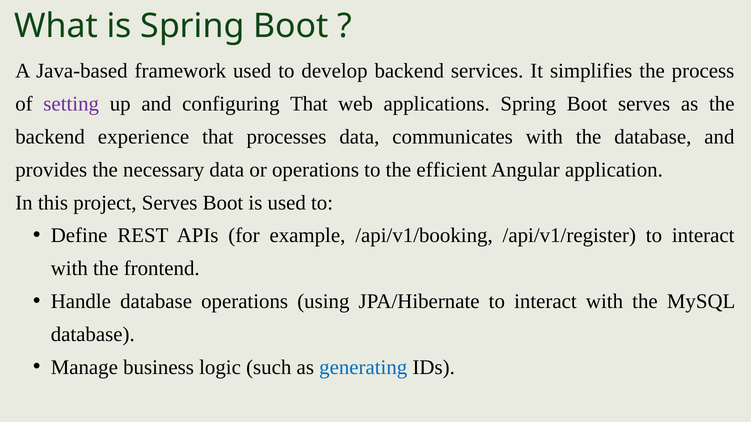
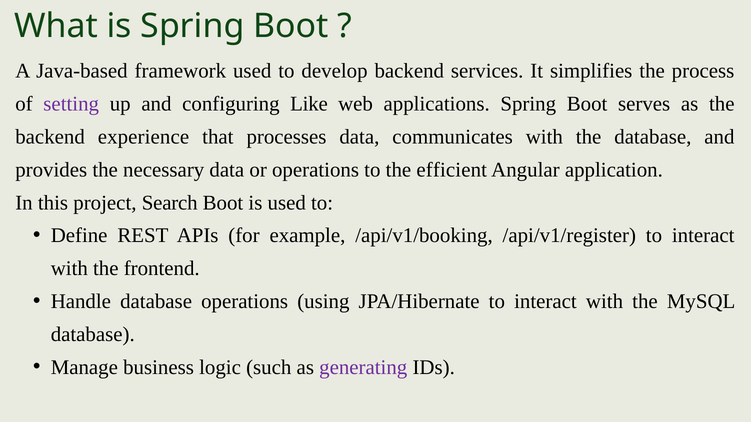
configuring That: That -> Like (309, 104)
project Serves: Serves -> Search (170, 203)
generating colour: blue -> purple (363, 368)
